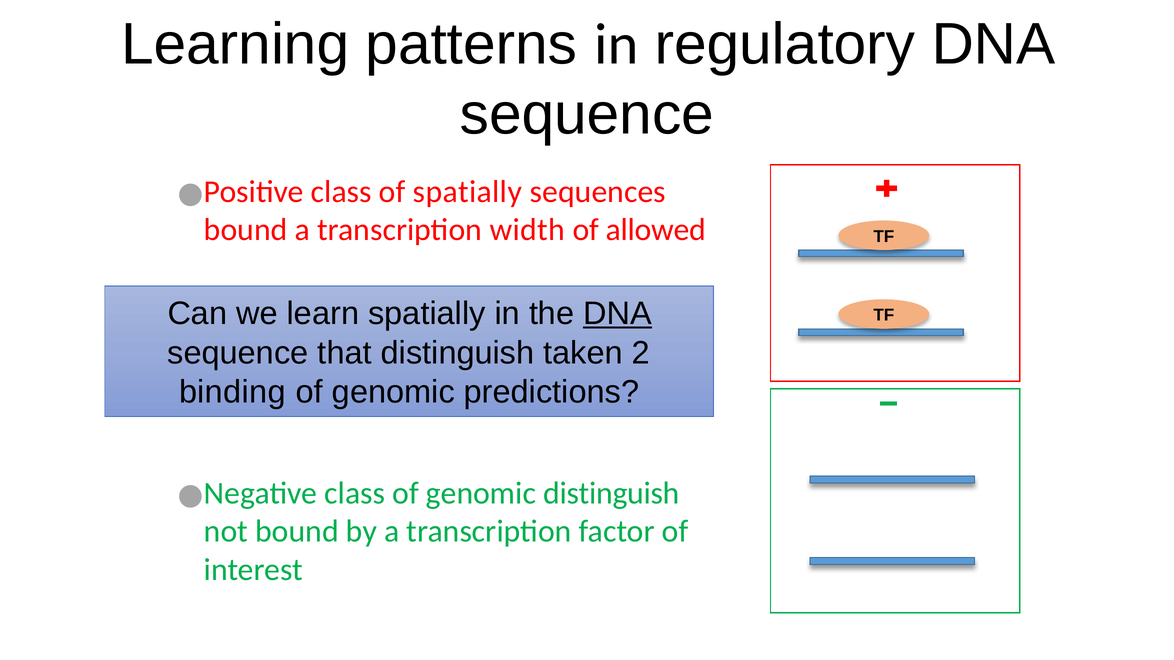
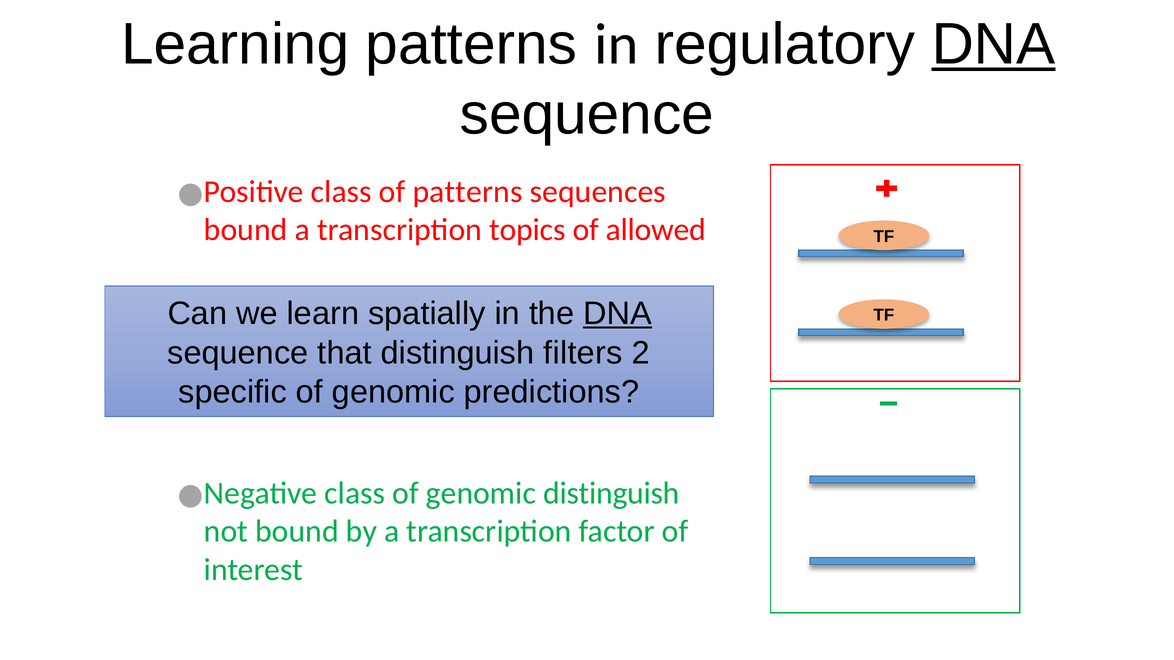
DNA underline: none -> present (993, 44)
of spatially: spatially -> patterns (468, 192)
width: width -> topics (527, 230)
taken: taken -> filters (583, 353)
binding: binding -> specific (233, 392)
